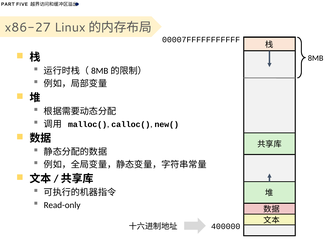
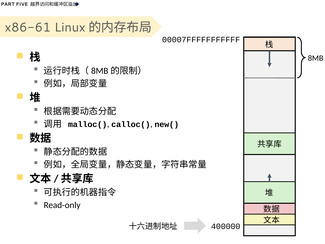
x86-27: x86-27 -> x86-61 (28, 28)
